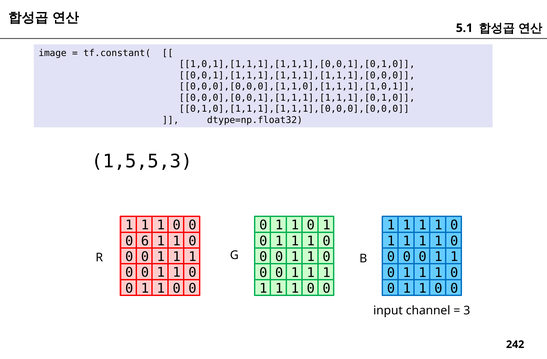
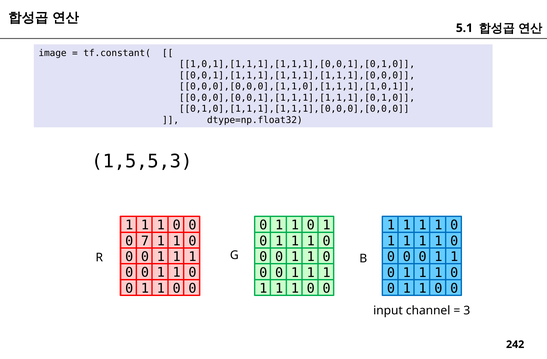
6: 6 -> 7 (145, 241)
